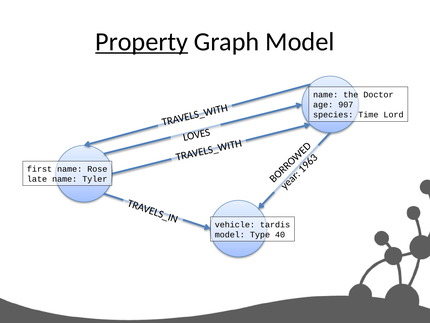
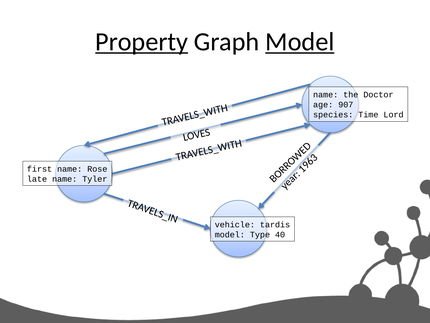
Model underline: none -> present (300, 42)
